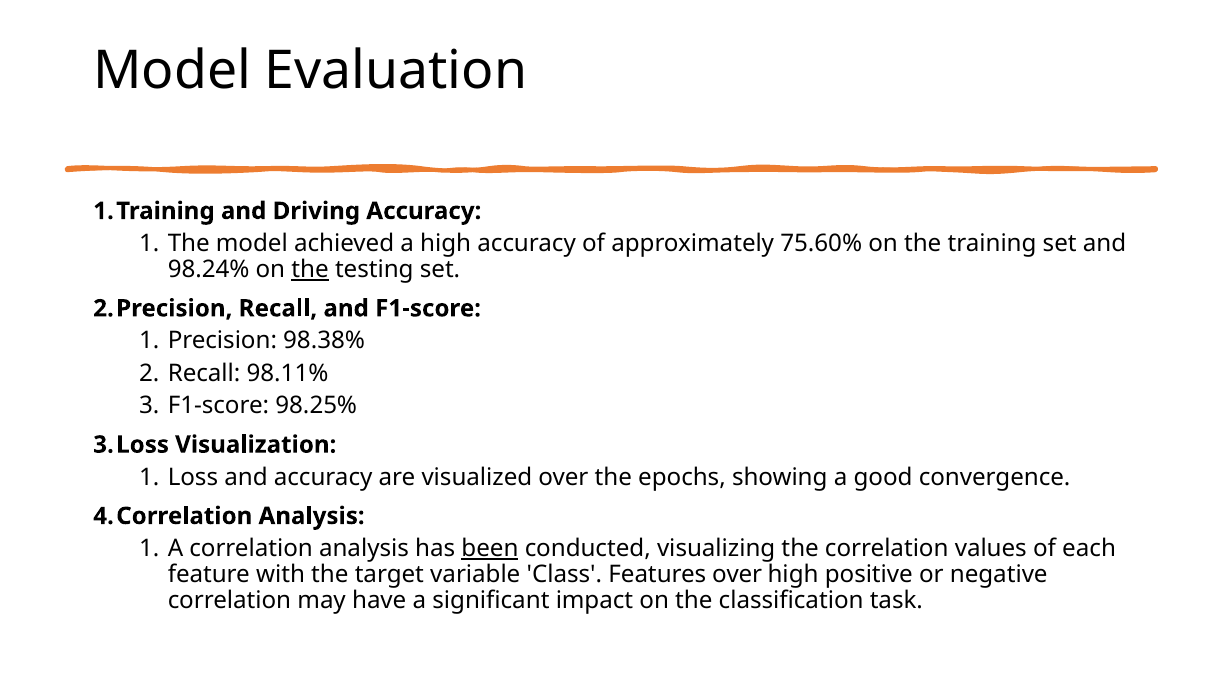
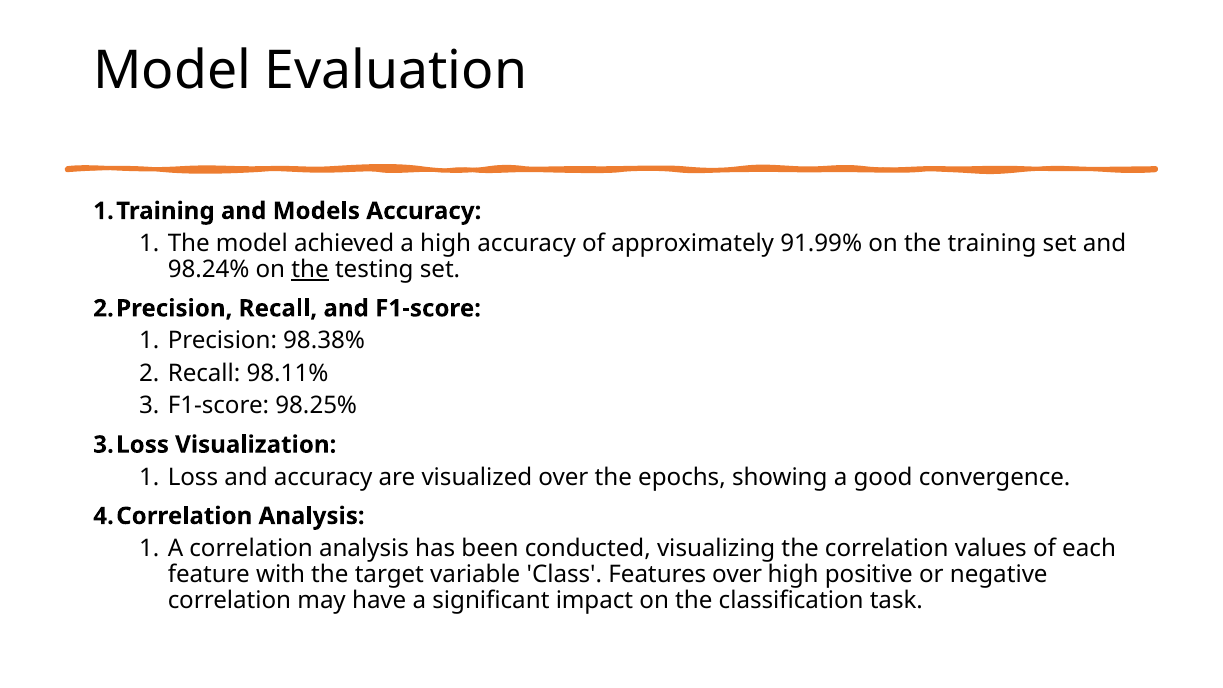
Driving: Driving -> Models (316, 211)
75.60%: 75.60% -> 91.99% (821, 243)
been underline: present -> none (490, 548)
